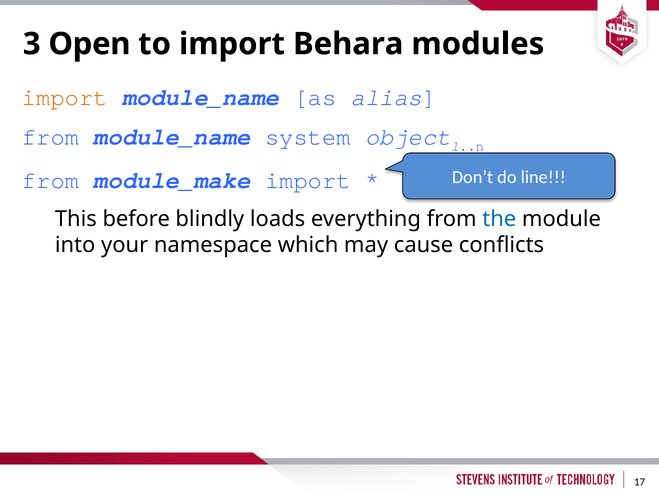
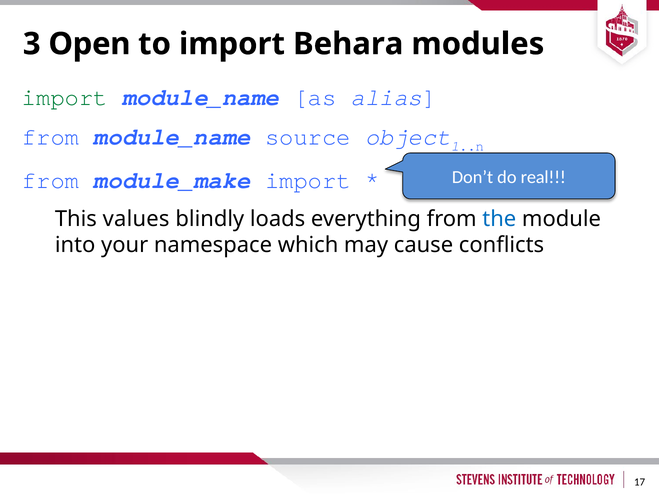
import colour: orange -> green (65, 97)
system: system -> source (308, 137)
line: line -> real (543, 177)
before: before -> values (136, 218)
